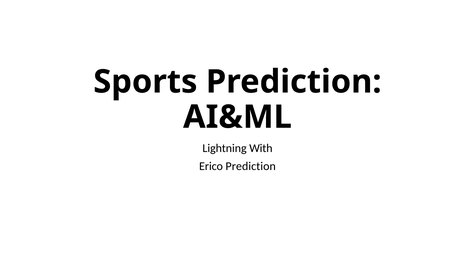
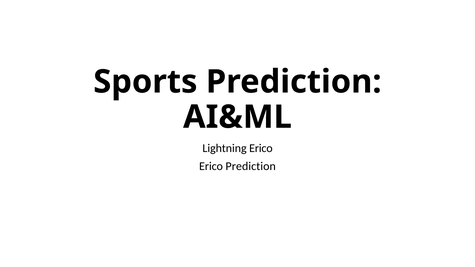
Lightning With: With -> Erico (261, 148)
